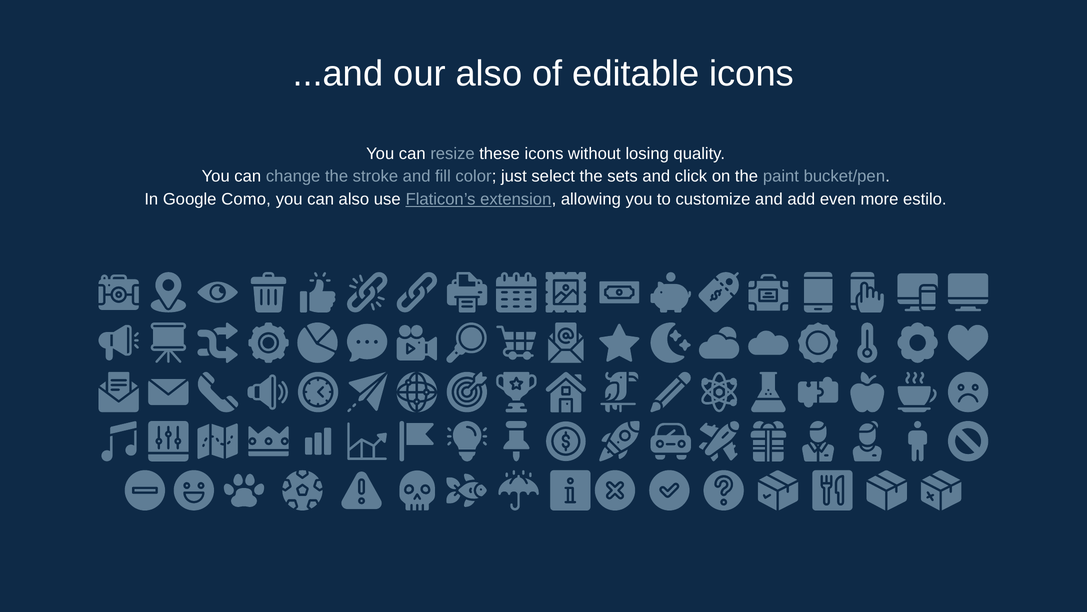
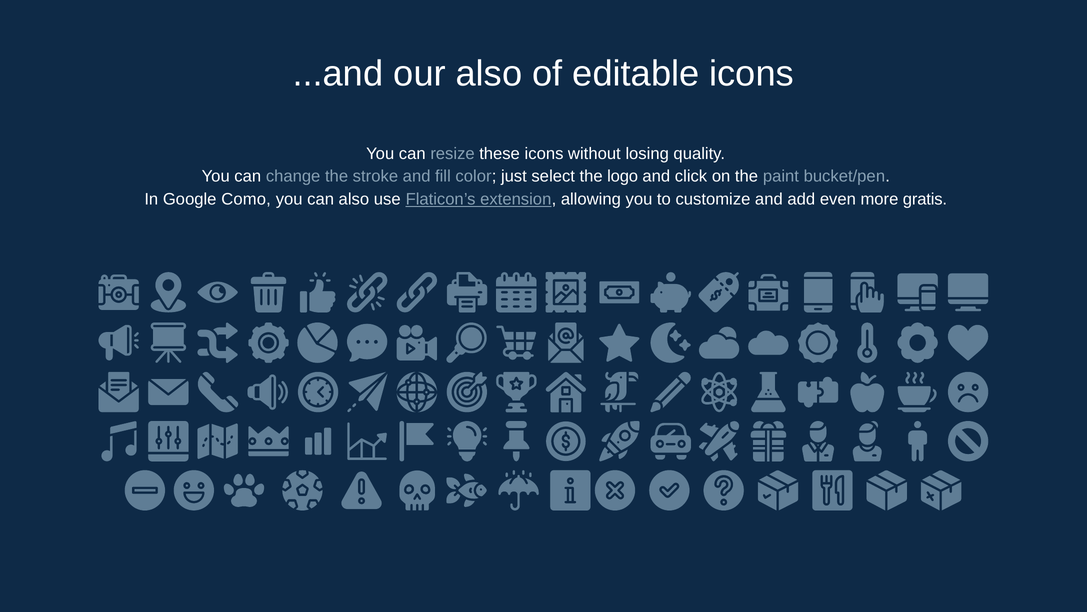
sets: sets -> logo (623, 176)
estilo: estilo -> gratis (925, 199)
